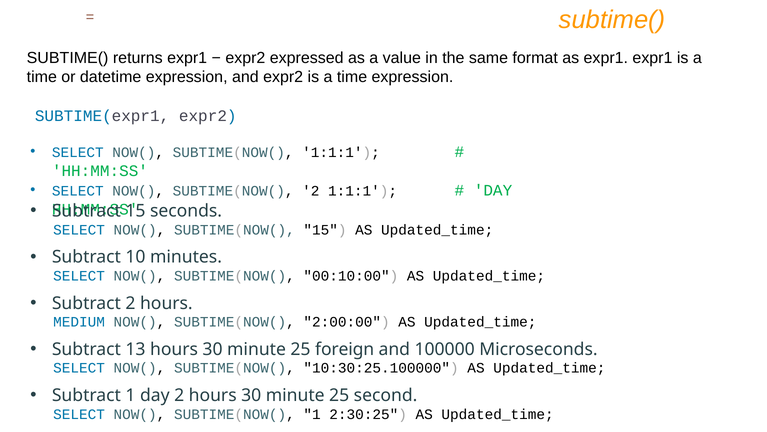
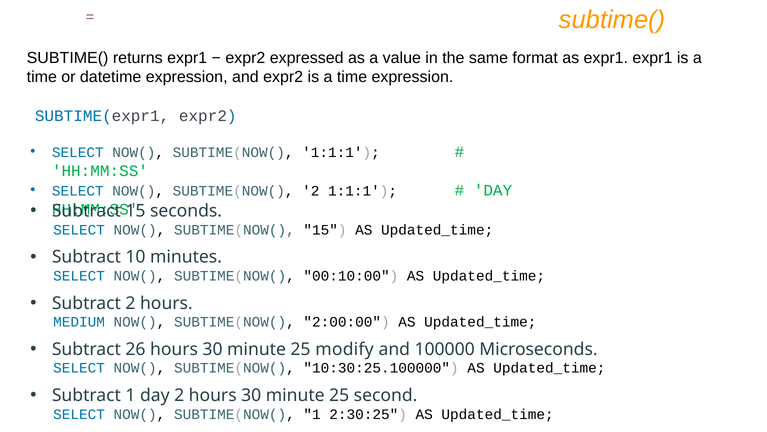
13: 13 -> 26 (136, 349)
foreign: foreign -> modify (344, 349)
